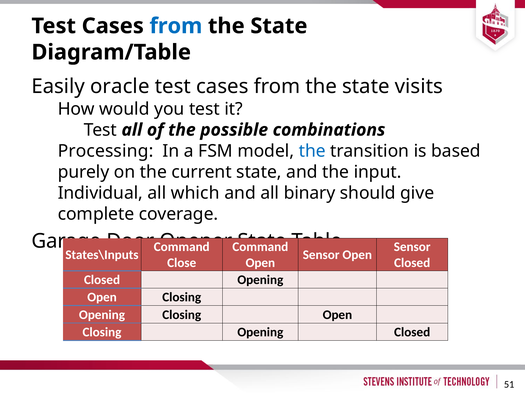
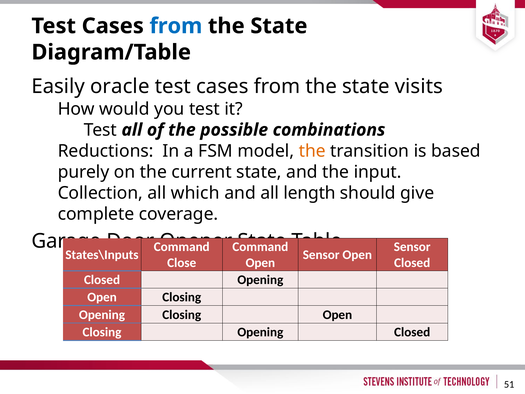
Processing: Processing -> Reductions (106, 151)
the colour: blue -> orange (312, 151)
Individual: Individual -> Collection (100, 193)
binary: binary -> length (310, 193)
